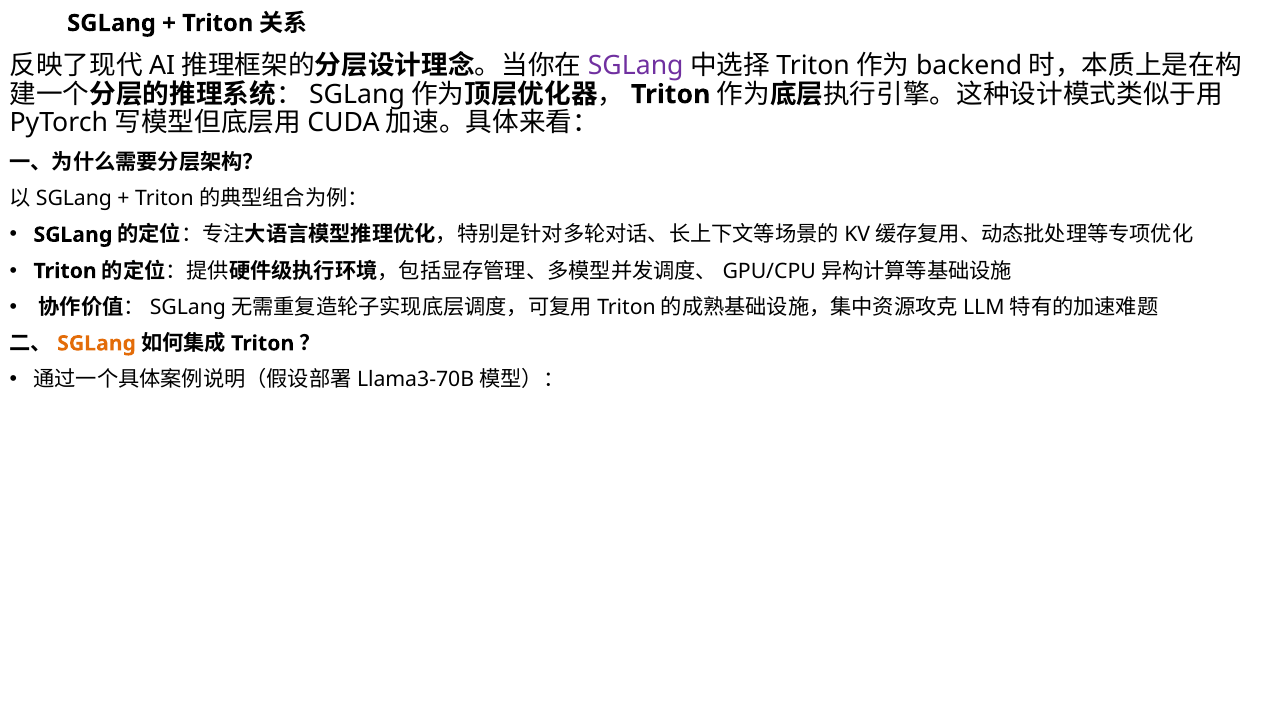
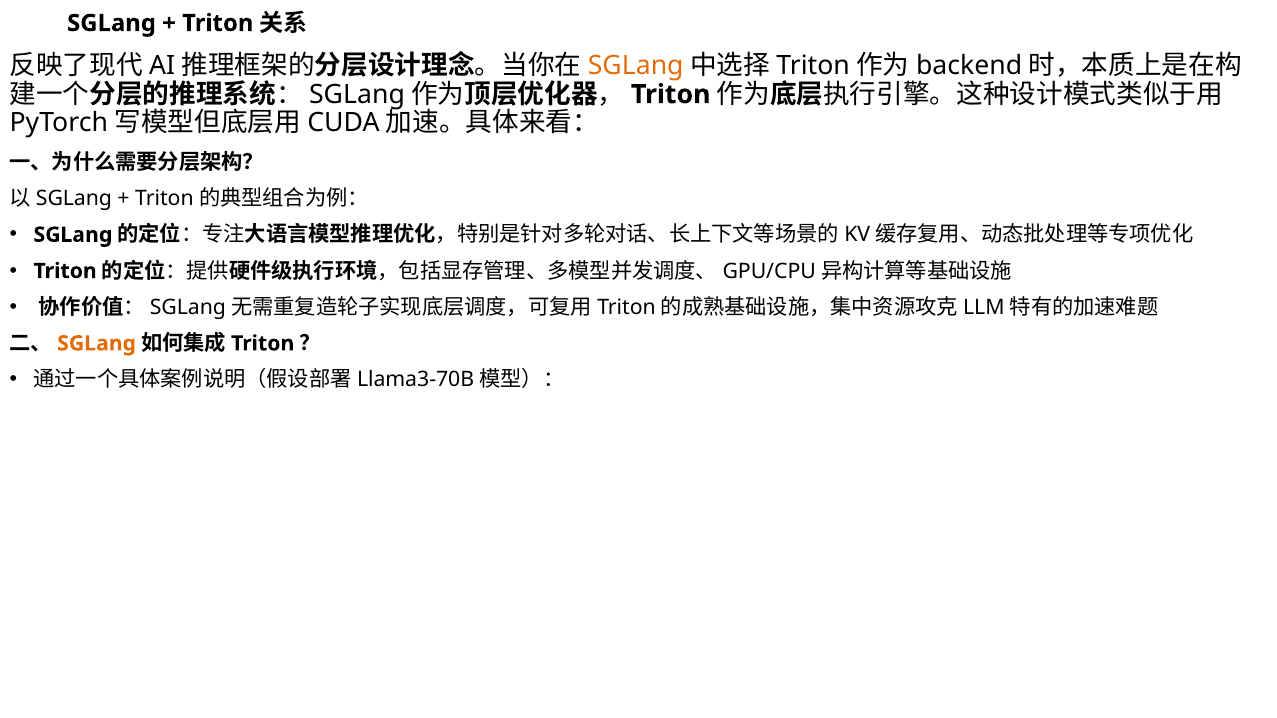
SGLang colour: purple -> orange (636, 66)
